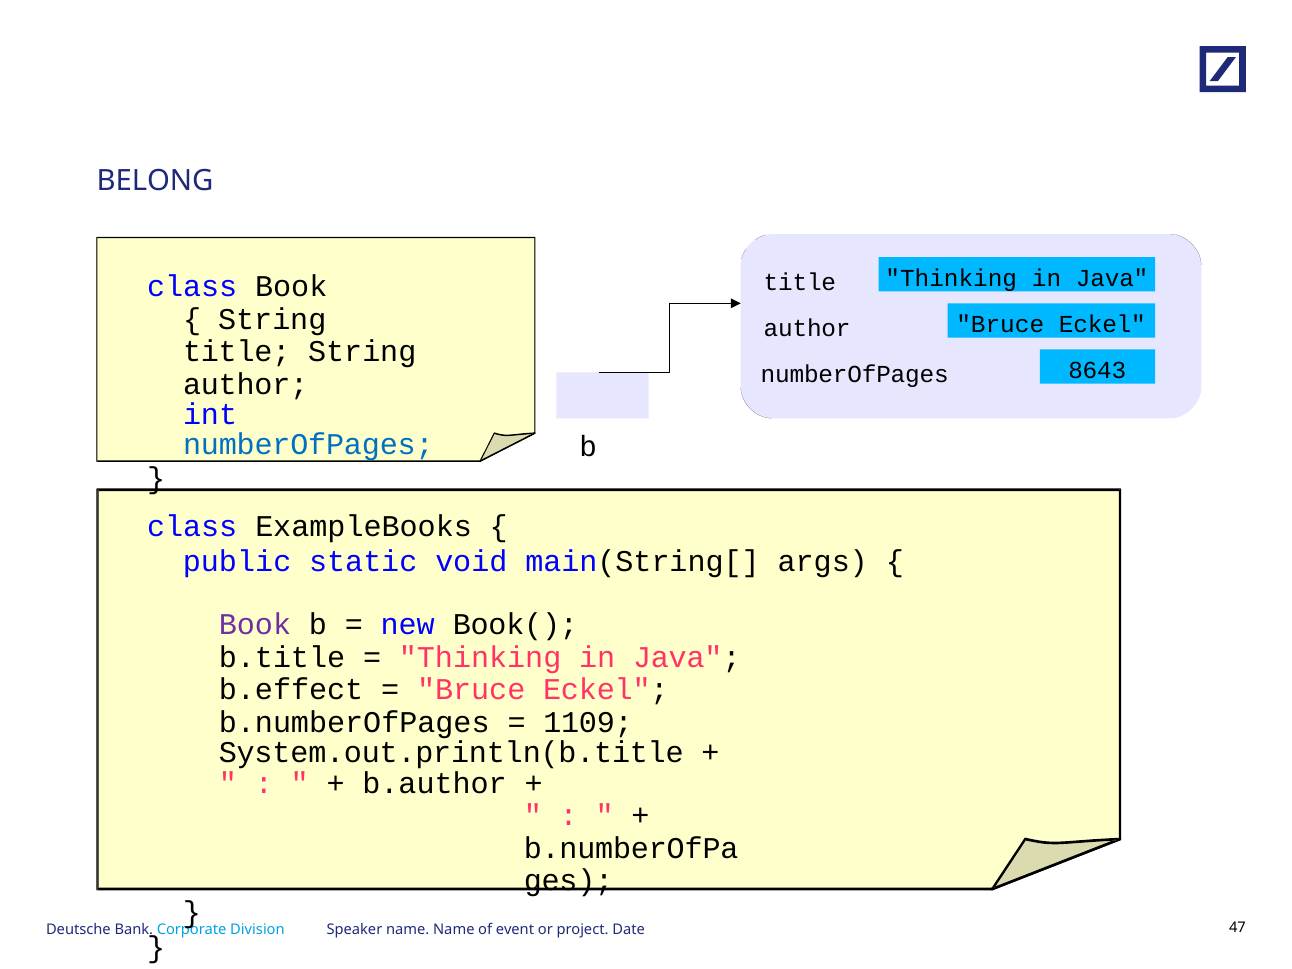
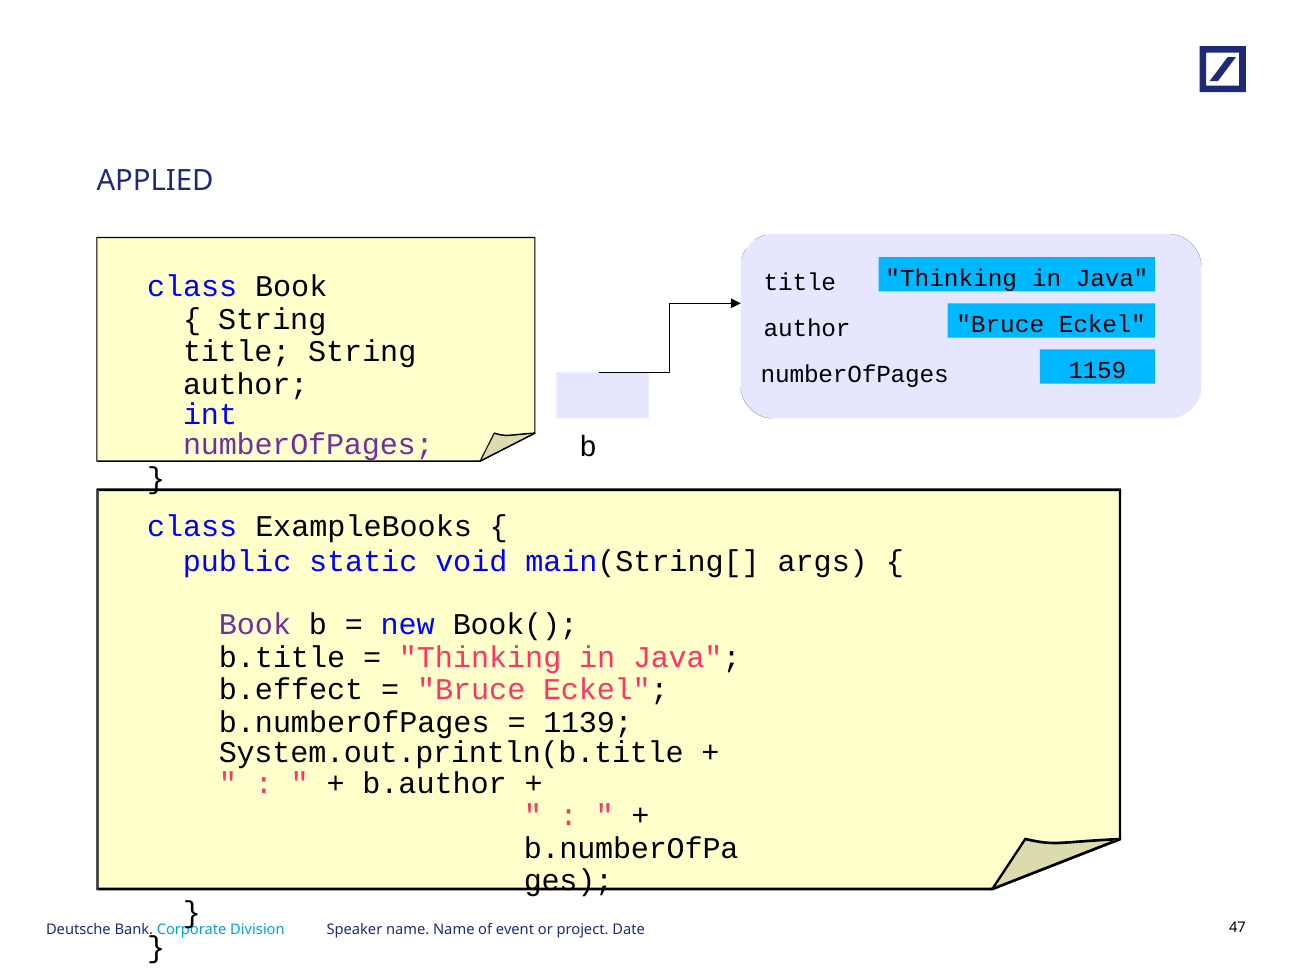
BELONG: BELONG -> APPLIED (155, 181)
8643: 8643 -> 1159 (1097, 371)
numberOfPages colour: blue -> purple (308, 444)
1109: 1109 -> 1139 (588, 722)
